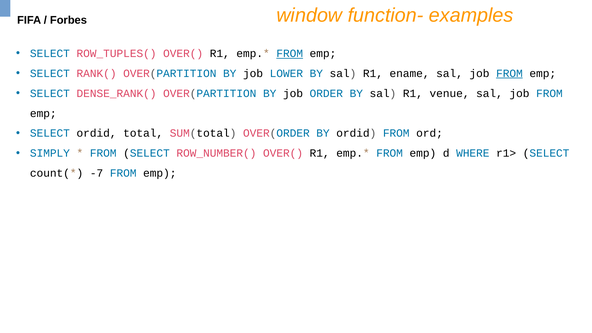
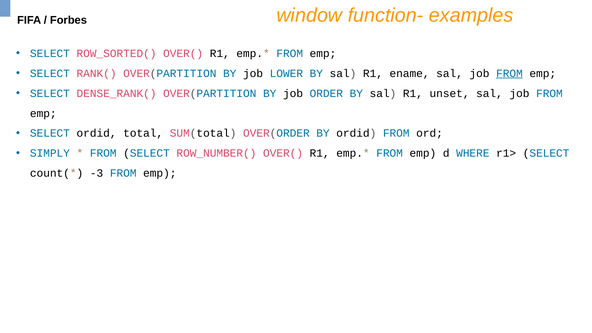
ROW_TUPLES(: ROW_TUPLES( -> ROW_SORTED( (117, 53)
FROM underline: present -> none (290, 53)
venue: venue -> unset (450, 93)
-7: -7 -> -3 (97, 173)
